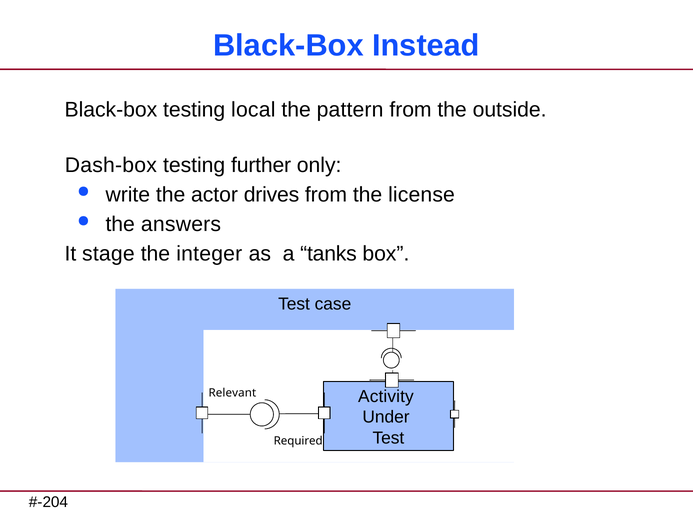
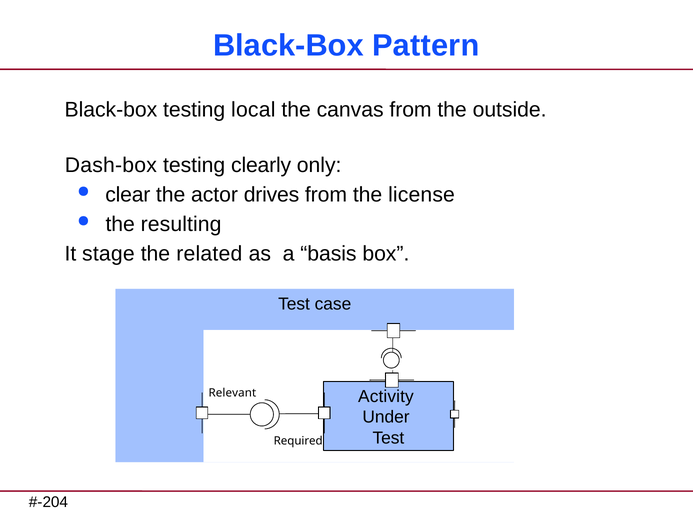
Instead: Instead -> Pattern (426, 45)
pattern: pattern -> canvas (350, 110)
further: further -> clearly (261, 165)
write: write -> clear (128, 195)
answers: answers -> resulting (181, 224)
integer: integer -> related (209, 254)
tanks: tanks -> basis (328, 254)
